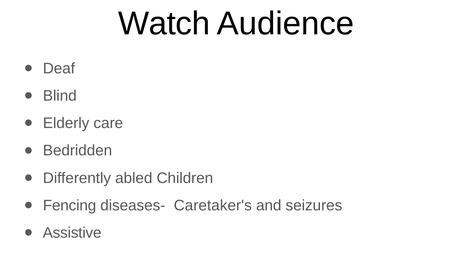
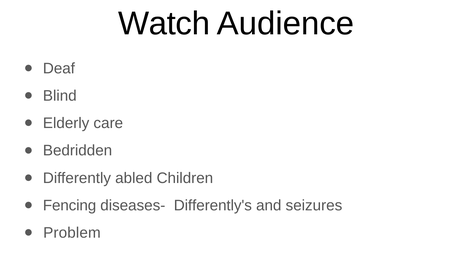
Caretaker's: Caretaker's -> Differently's (213, 205)
Assistive: Assistive -> Problem (72, 232)
